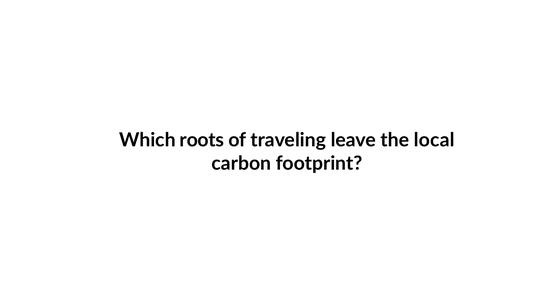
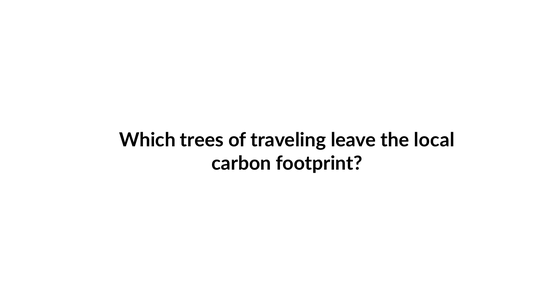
roots: roots -> trees (202, 140)
